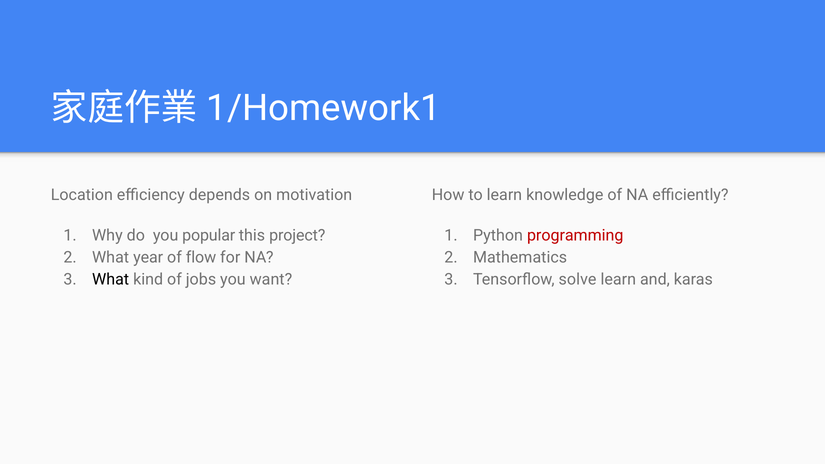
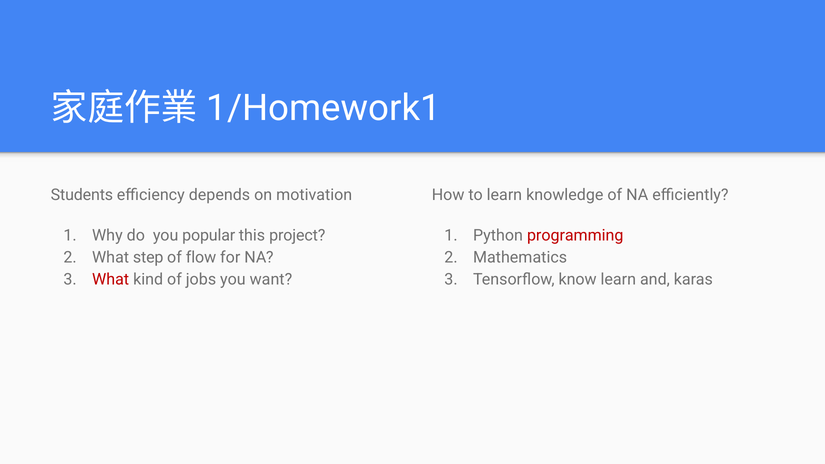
Location: Location -> Students (82, 195)
year: year -> step (148, 258)
What colour: black -> red (111, 280)
solve: solve -> know (578, 280)
